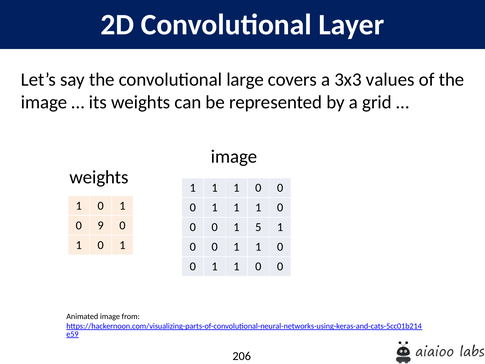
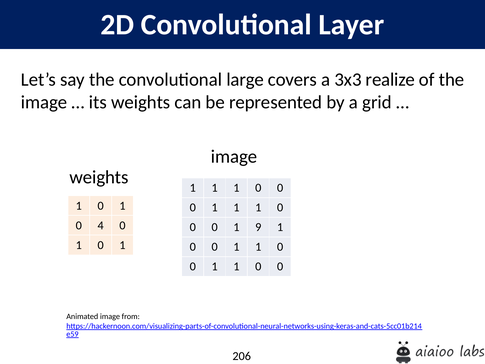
values: values -> realize (390, 80)
9: 9 -> 4 (101, 225)
5: 5 -> 9 (258, 227)
